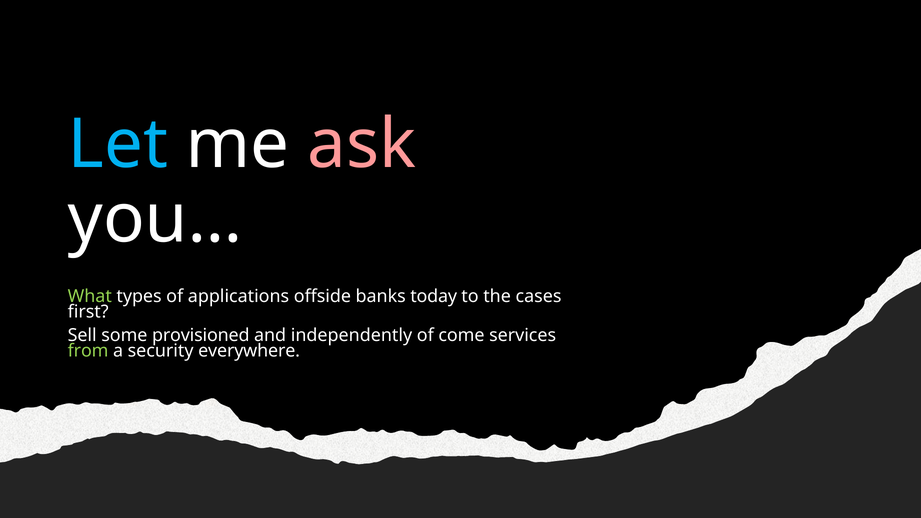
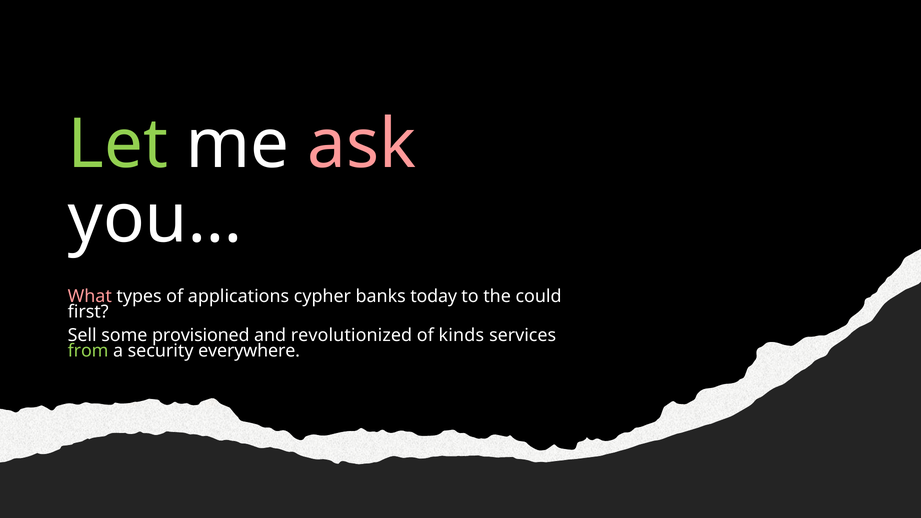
Let colour: light blue -> light green (118, 144)
What colour: light green -> pink (90, 297)
offside: offside -> cypher (322, 297)
cases: cases -> could (539, 297)
independently: independently -> revolutionized (351, 335)
come: come -> kinds (461, 335)
